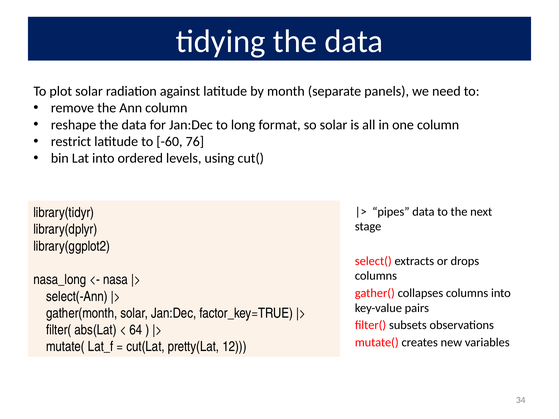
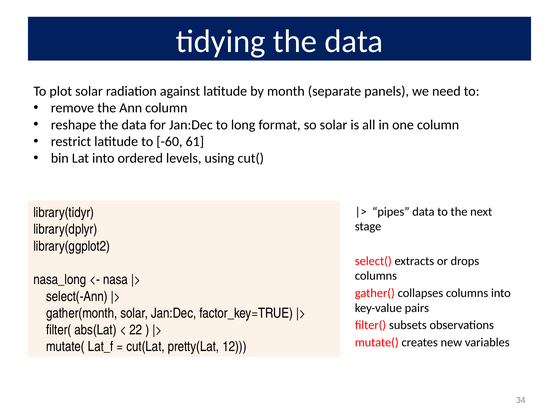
76: 76 -> 61 (195, 142)
64: 64 -> 22 (136, 330)
